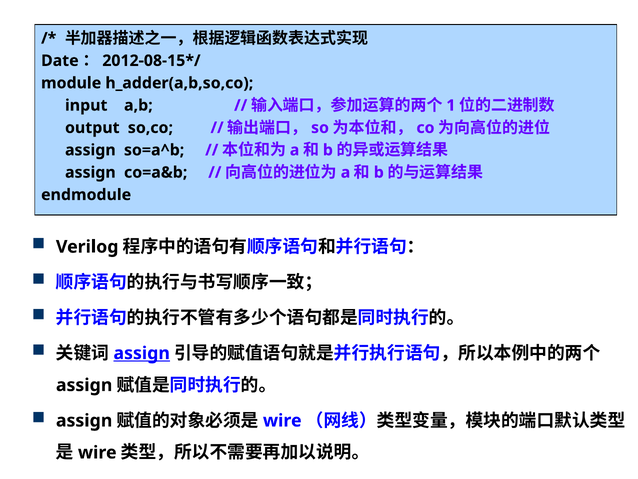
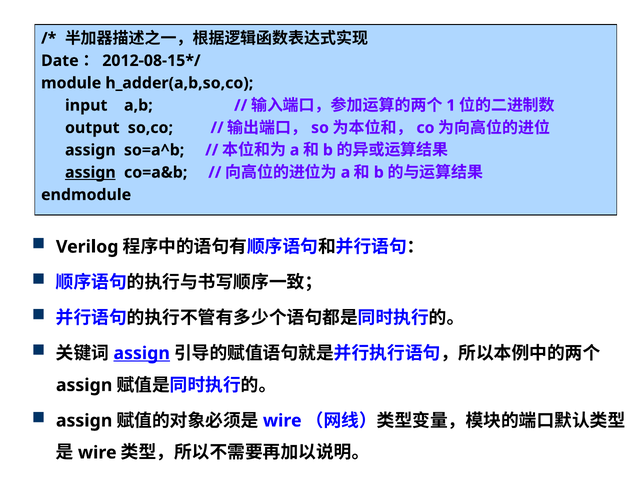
assign underline: none -> present (90, 172)
